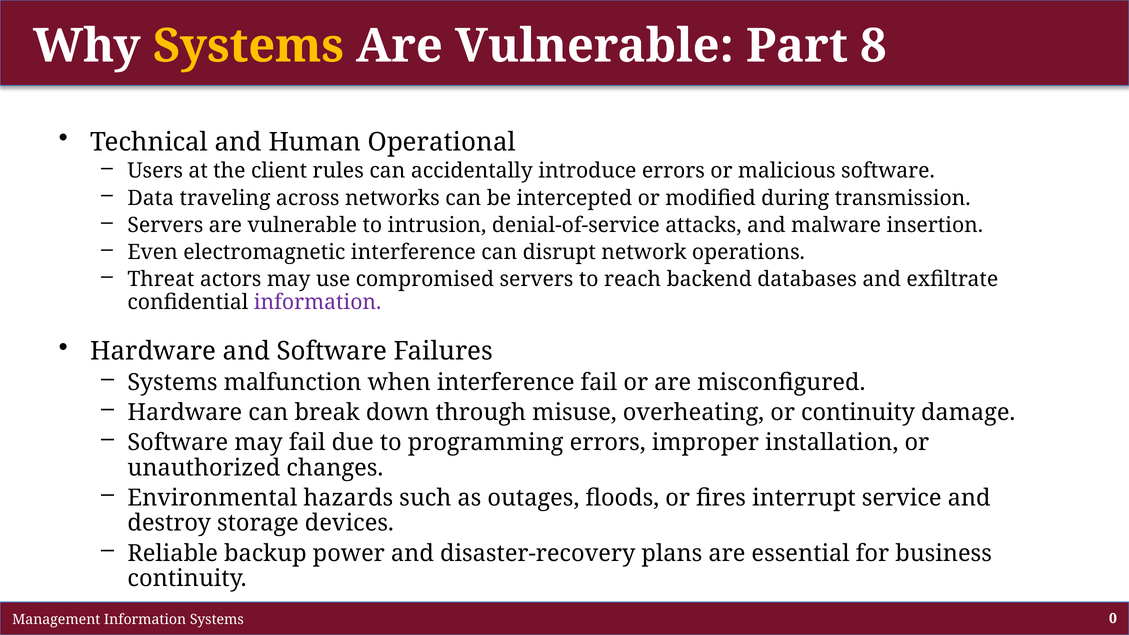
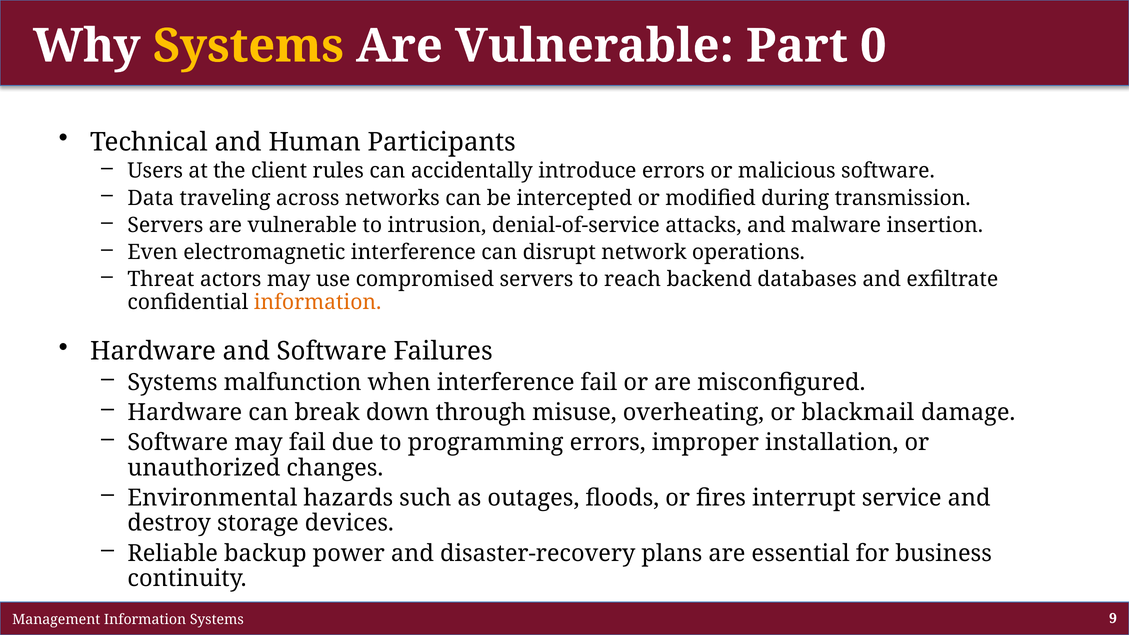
8: 8 -> 0 (873, 46)
Operational: Operational -> Participants (442, 142)
information colour: purple -> orange (318, 302)
or continuity: continuity -> blackmail (858, 412)
0: 0 -> 9 (1113, 619)
